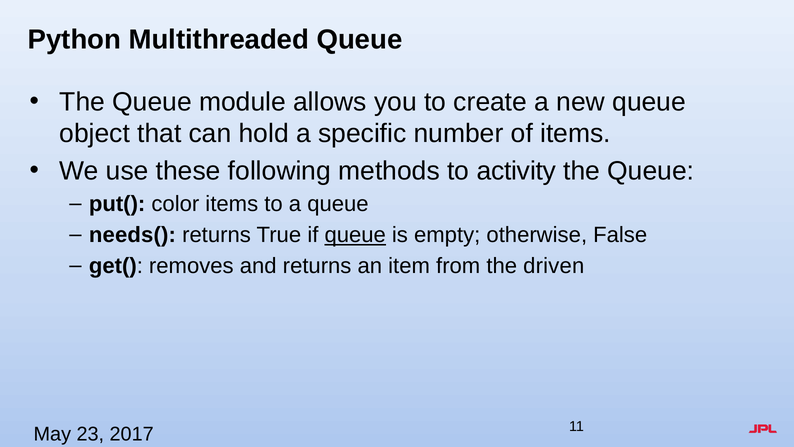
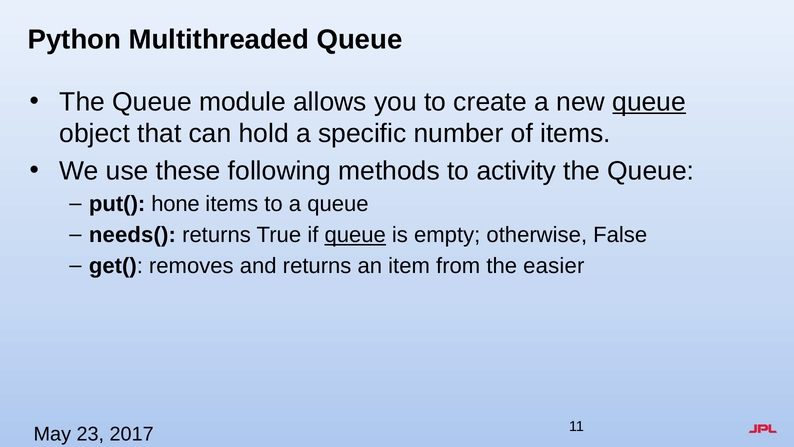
queue underline: none -> present (649, 102)
color: color -> hone (176, 204)
driven: driven -> easier (554, 266)
